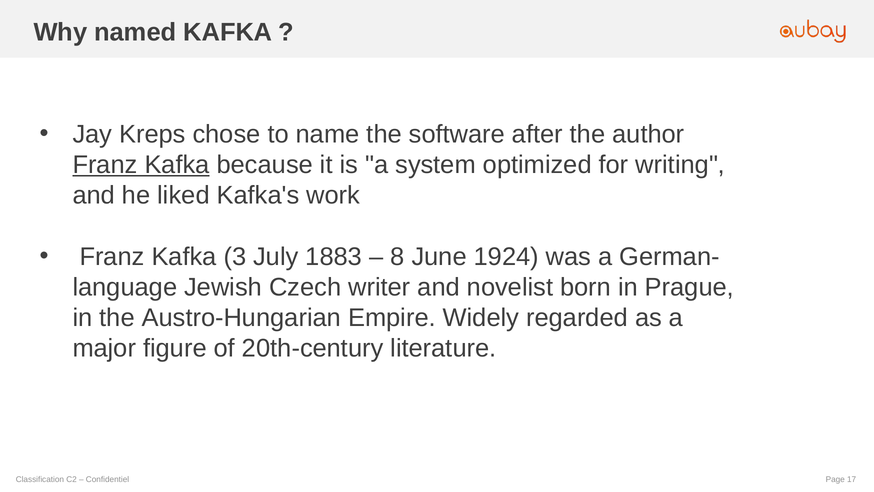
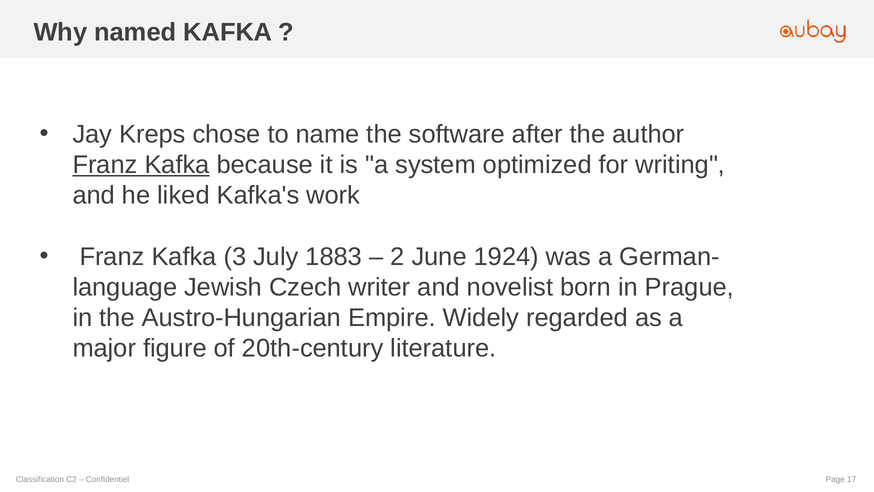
8: 8 -> 2 (397, 256)
